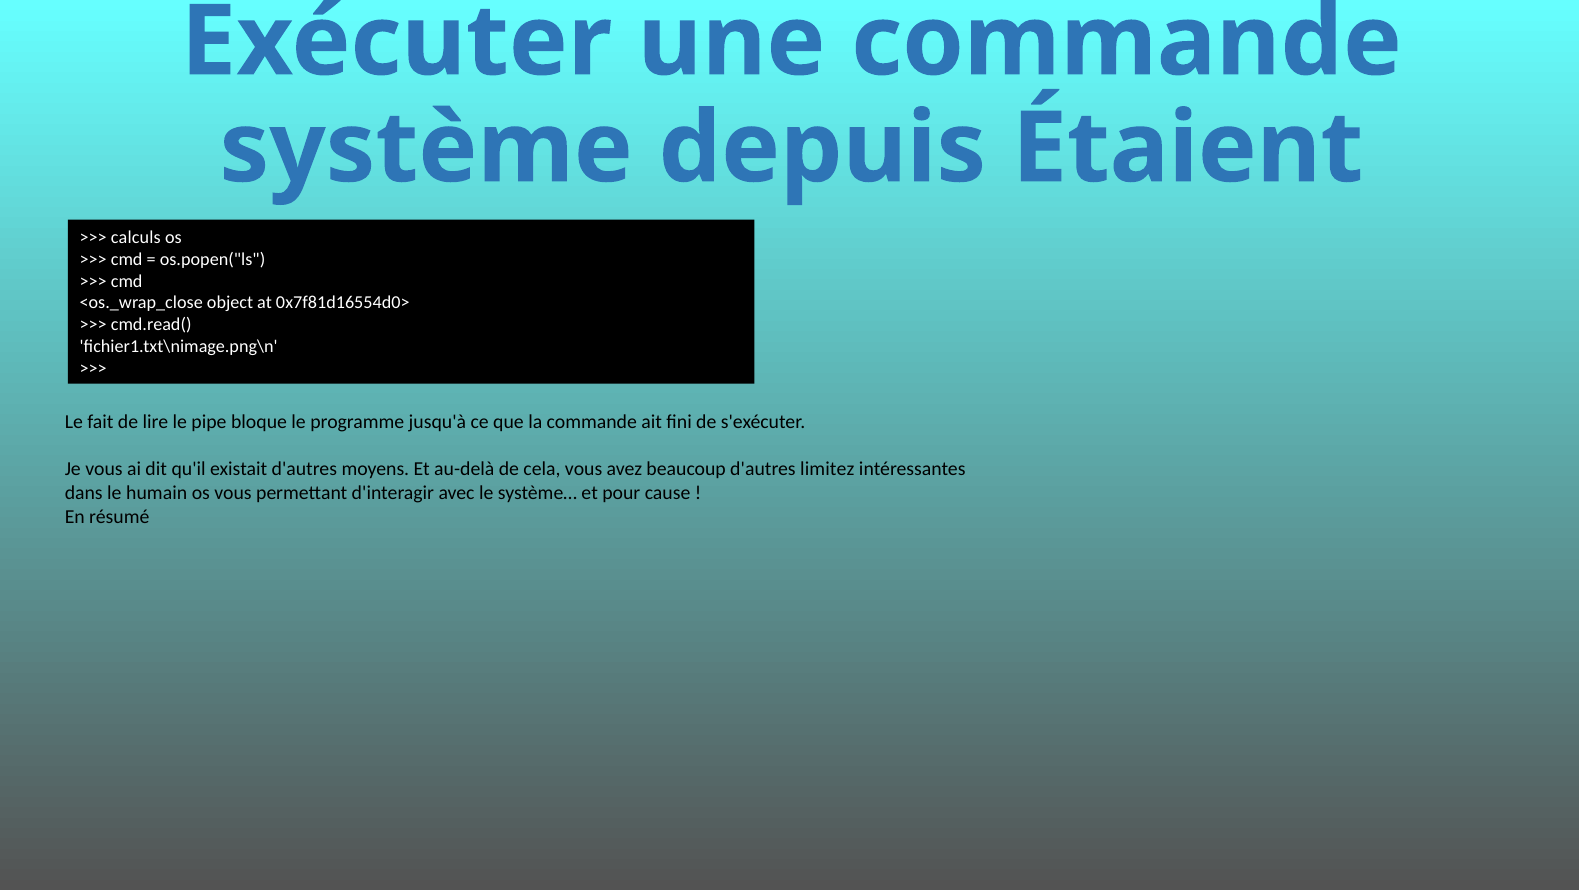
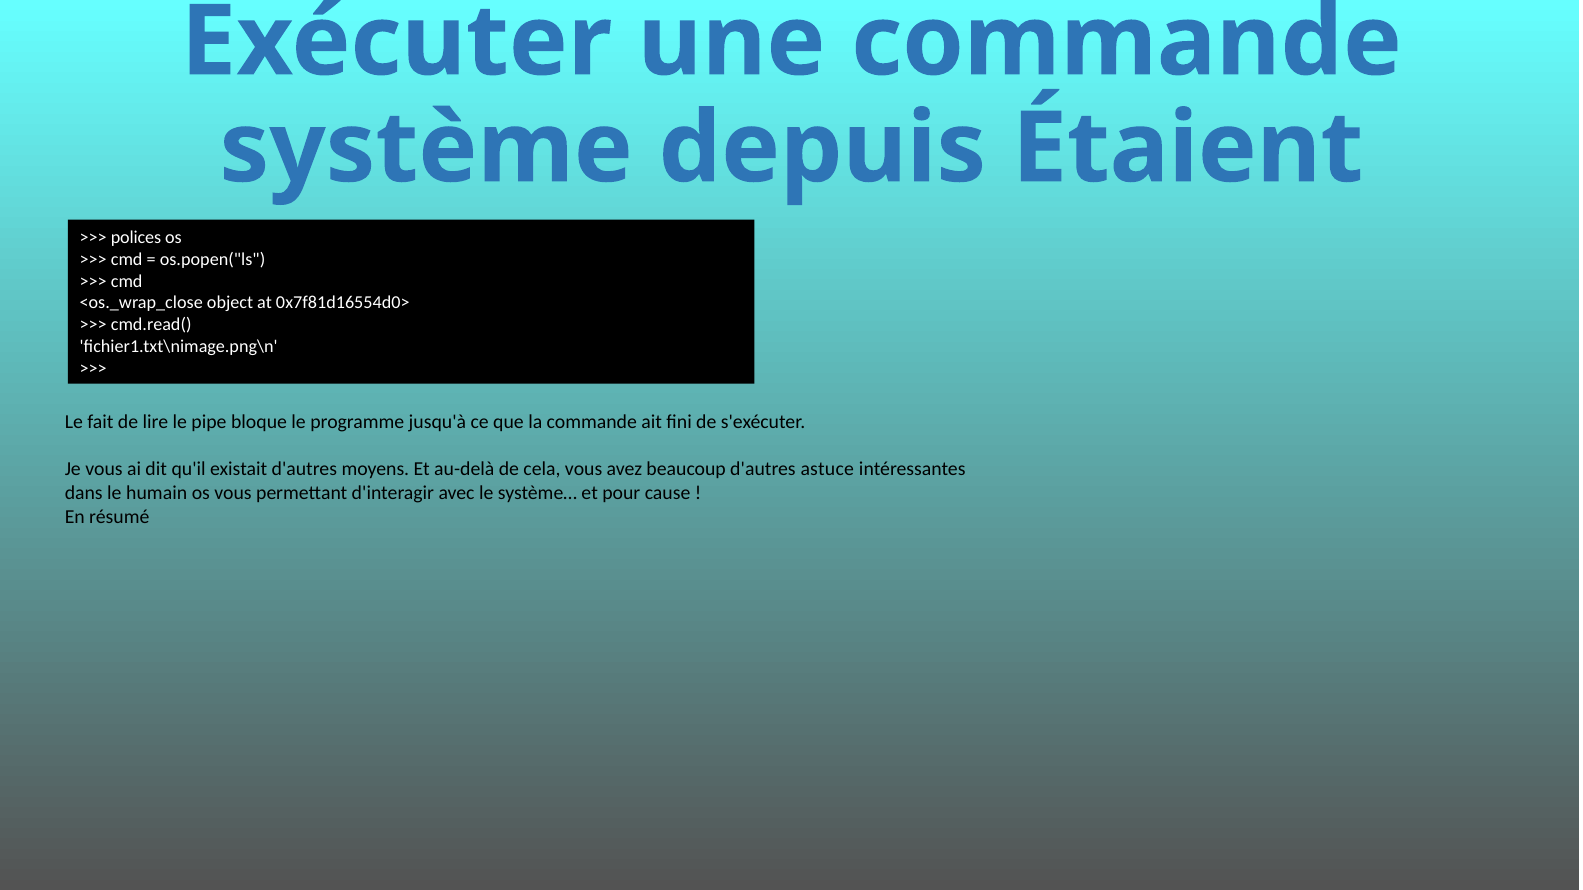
calculs: calculs -> polices (136, 238)
limitez: limitez -> astuce (827, 469)
